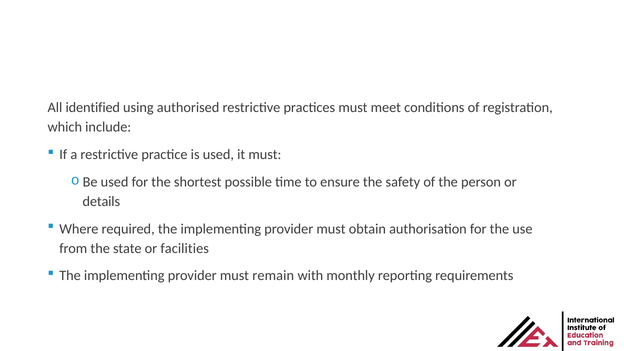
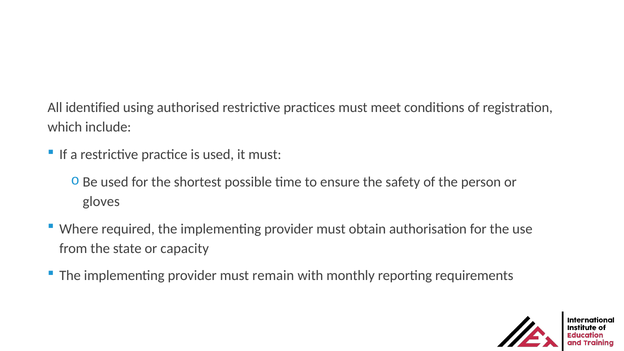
details: details -> gloves (101, 201)
facilities: facilities -> capacity (185, 248)
